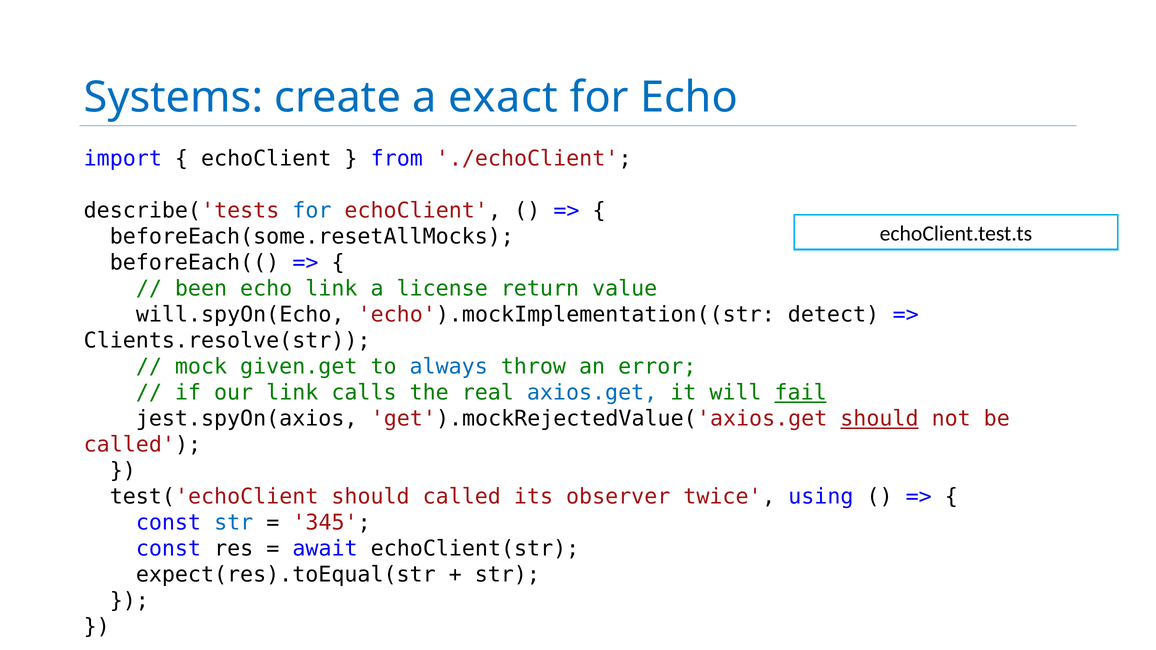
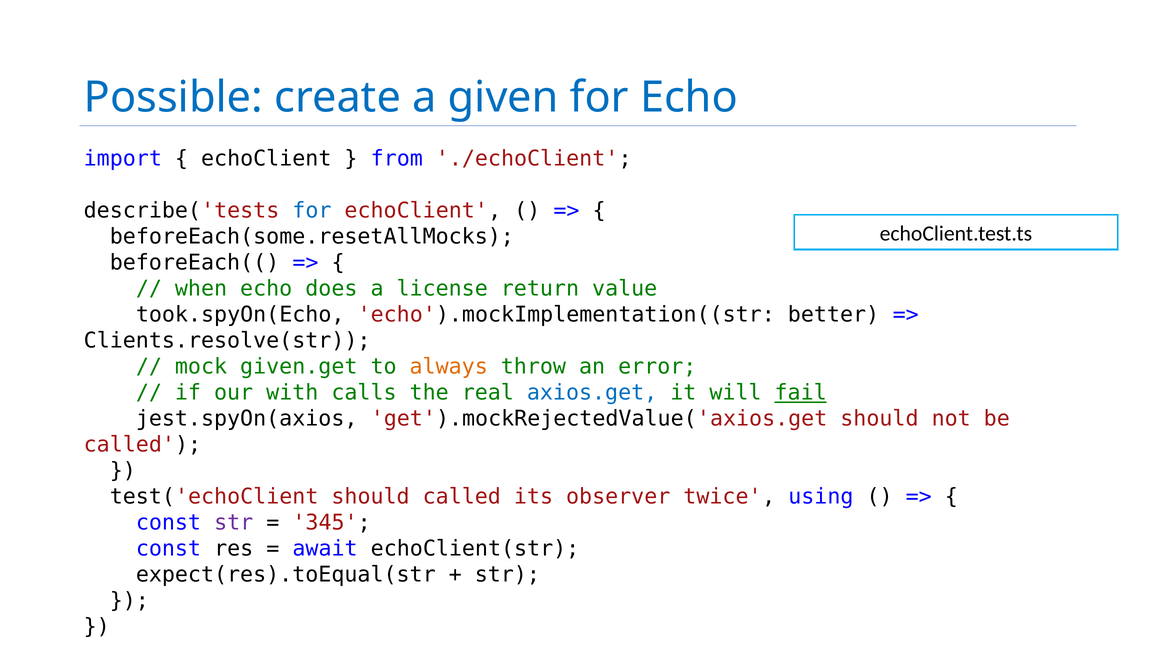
Systems: Systems -> Possible (173, 98)
exact: exact -> given (503, 98)
been: been -> when (201, 289)
echo link: link -> does (331, 289)
will.spyOn(Echo: will.spyOn(Echo -> took.spyOn(Echo (240, 315)
detect: detect -> better (834, 315)
always colour: blue -> orange (449, 367)
our link: link -> with (292, 393)
should underline: present -> none (879, 419)
str colour: blue -> purple (234, 523)
